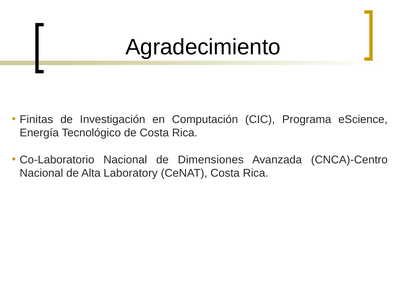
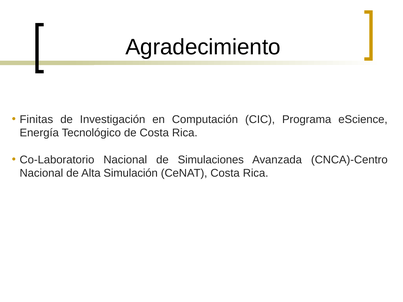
Dimensiones: Dimensiones -> Simulaciones (211, 160)
Laboratory: Laboratory -> Simulación (131, 173)
